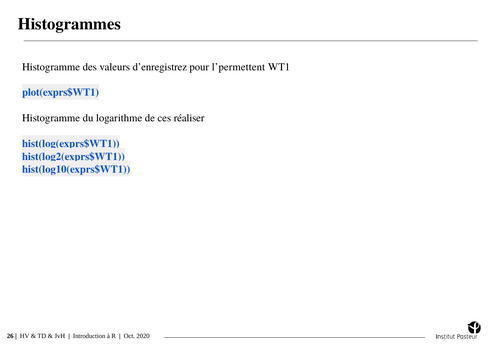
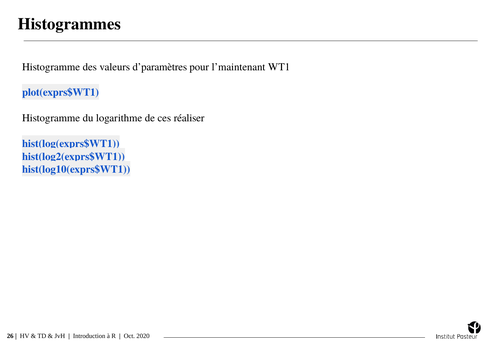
d’enregistrez: d’enregistrez -> d’paramètres (160, 67)
l’permettent: l’permettent -> l’maintenant (239, 67)
